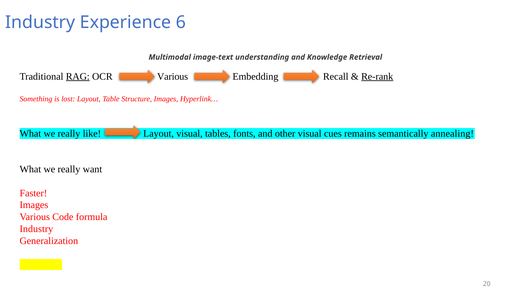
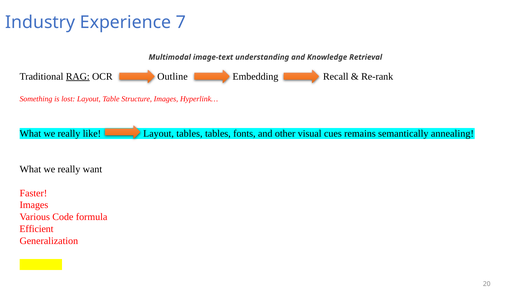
6: 6 -> 7 (181, 22)
OCR Various: Various -> Outline (173, 77)
Re-rank underline: present -> none (377, 77)
Layout visual: visual -> tables (189, 134)
Industry: Industry -> Efficient (36, 229)
